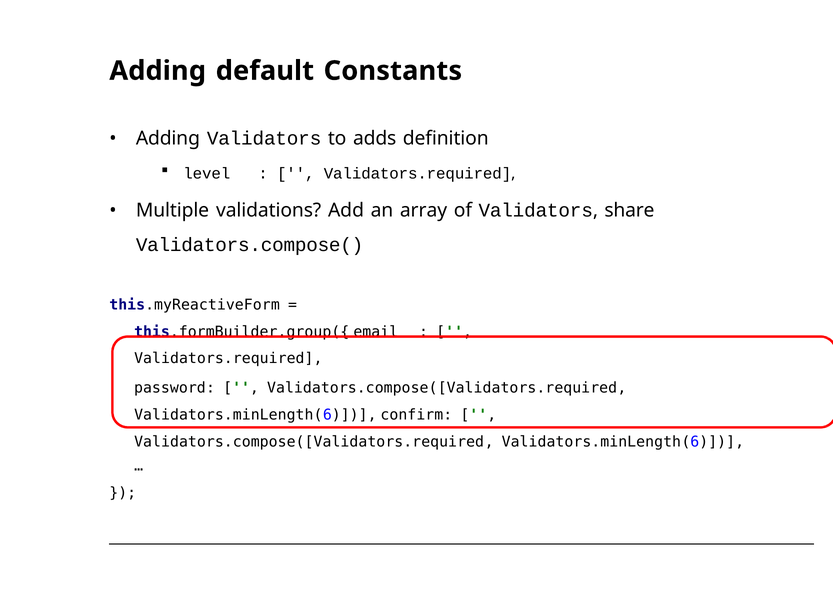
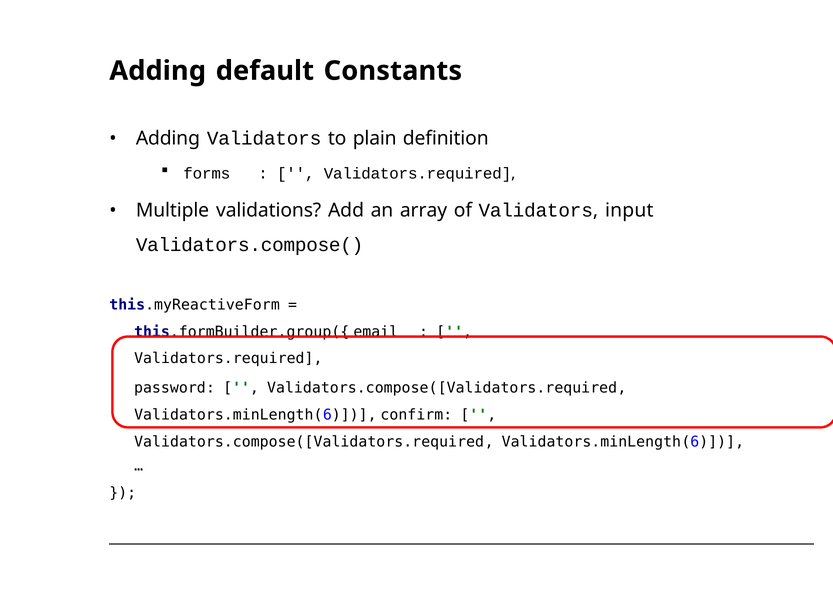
adds: adds -> plain (375, 139)
level: level -> forms (207, 173)
share: share -> input (629, 211)
